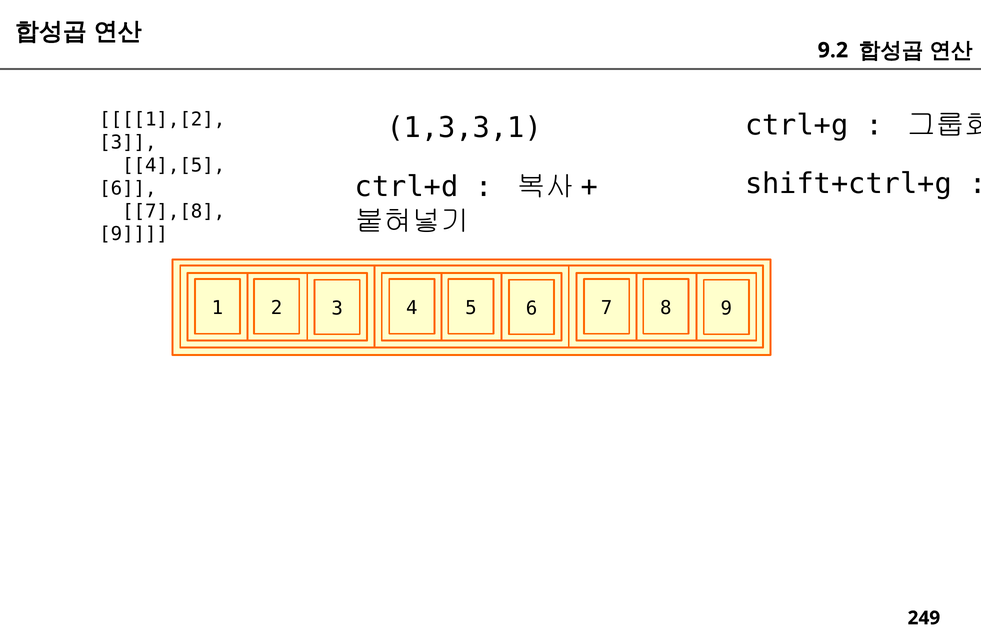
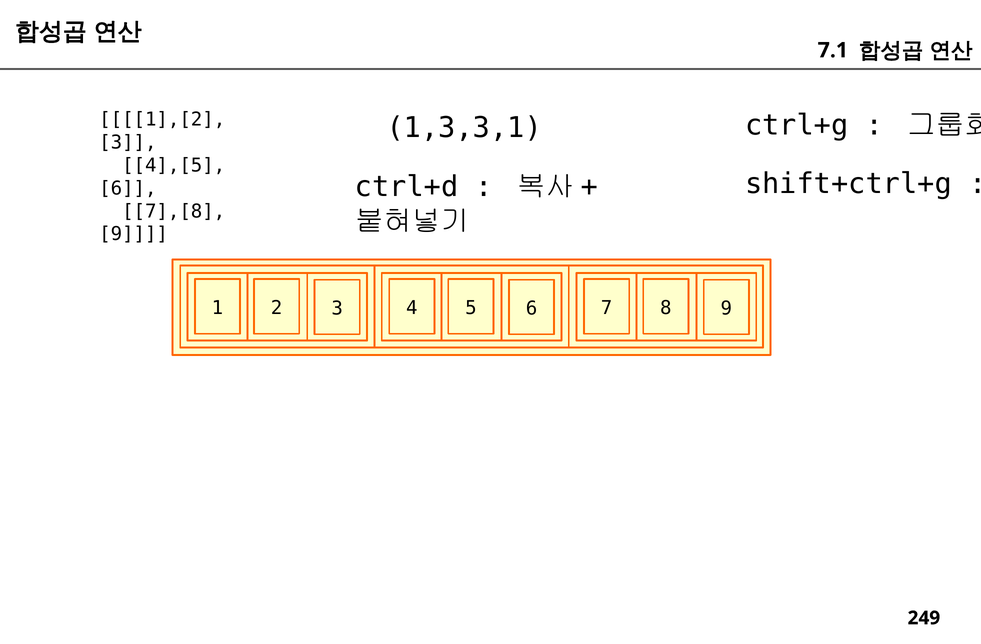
9.2: 9.2 -> 7.1 (833, 50)
